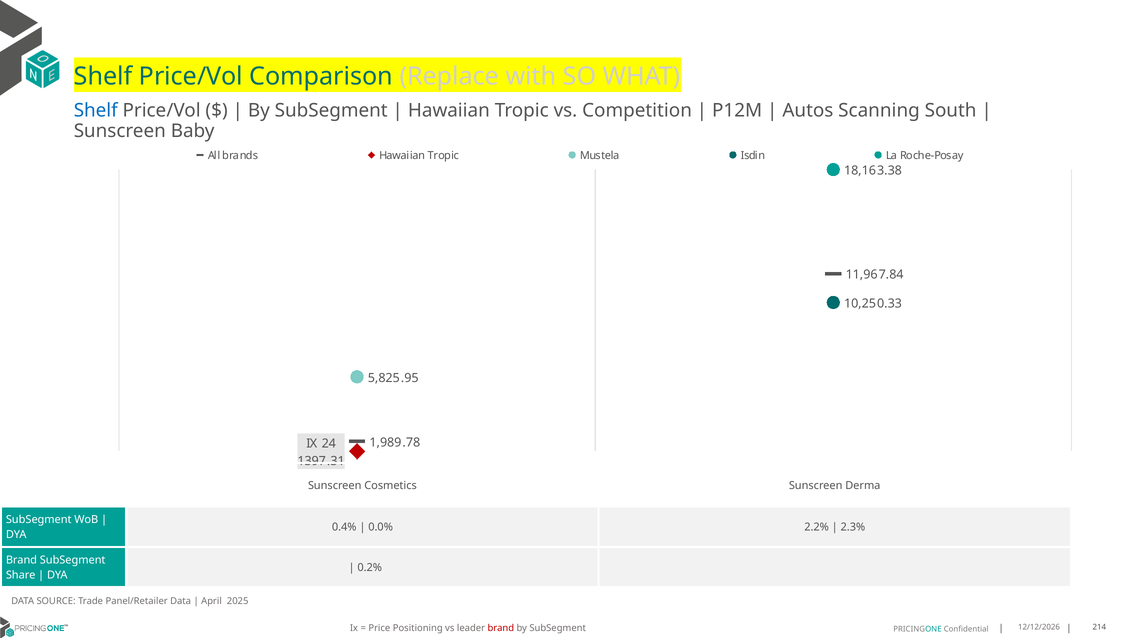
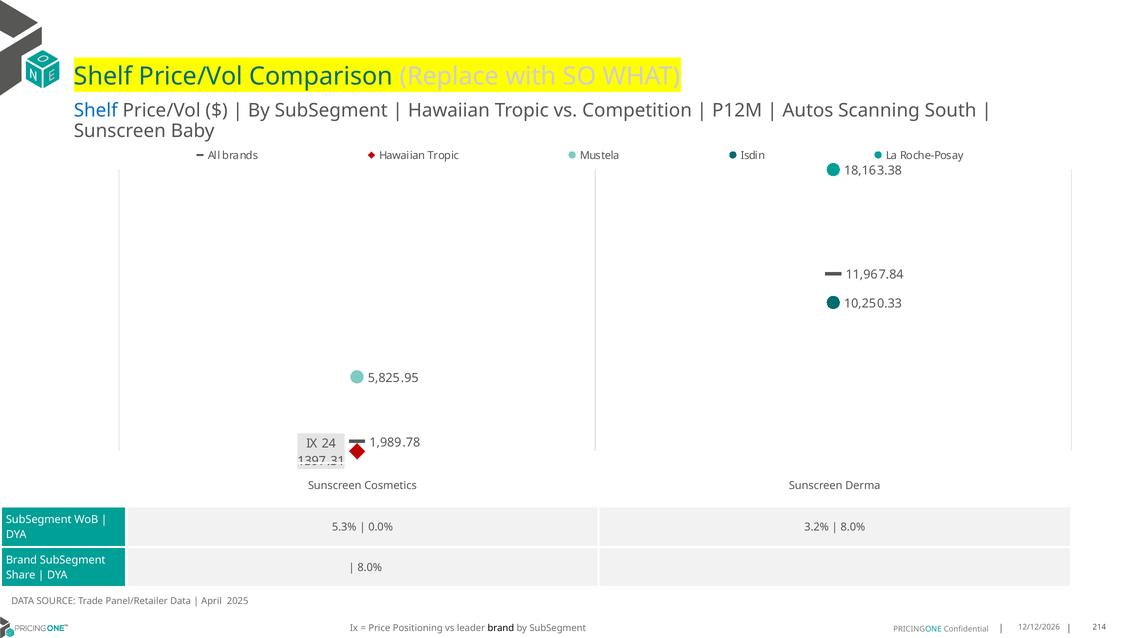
0.4%: 0.4% -> 5.3% (344, 527)
2.2%: 2.2% -> 3.2% (817, 527)
2.3%: 2.3% -> 8.0% (853, 527)
0.2%: 0.2% -> 8.0% (370, 567)
brand colour: red -> black (501, 628)
